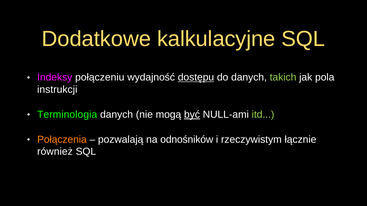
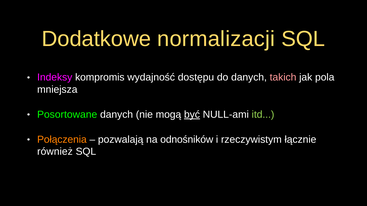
kalkulacyjne: kalkulacyjne -> normalizacji (216, 39)
połączeniu: połączeniu -> kompromis (100, 78)
dostępu underline: present -> none (196, 78)
takich colour: light green -> pink (283, 78)
instrukcji: instrukcji -> mniejsza (57, 90)
Terminologia: Terminologia -> Posortowane (67, 115)
